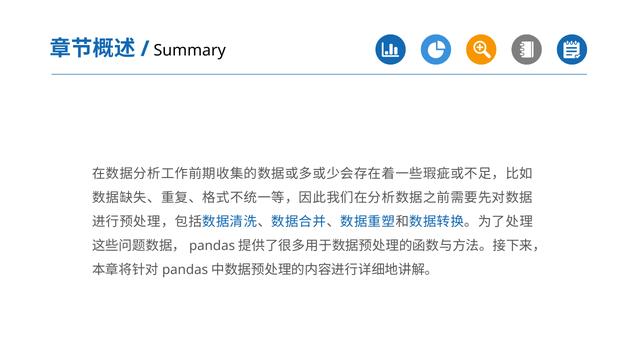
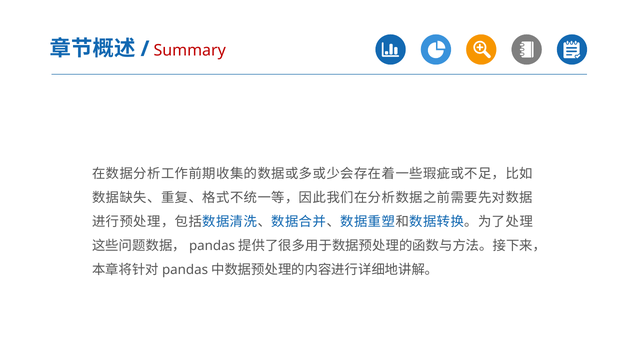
Summary colour: black -> red (190, 51)
